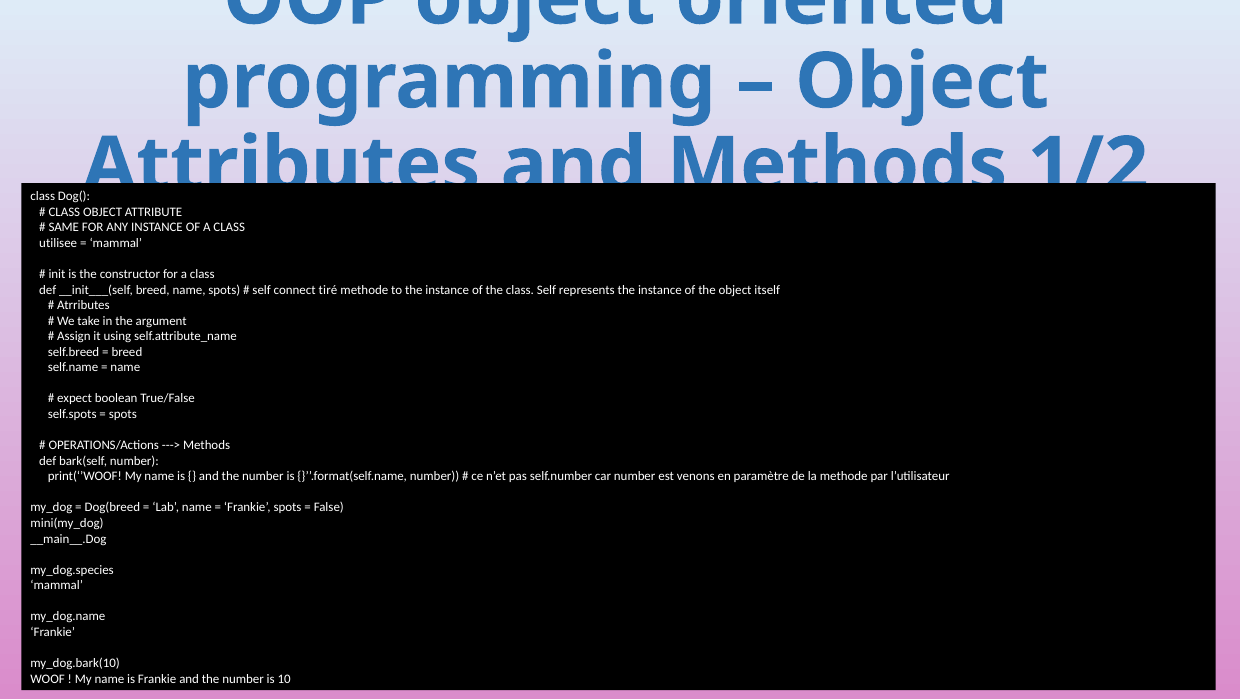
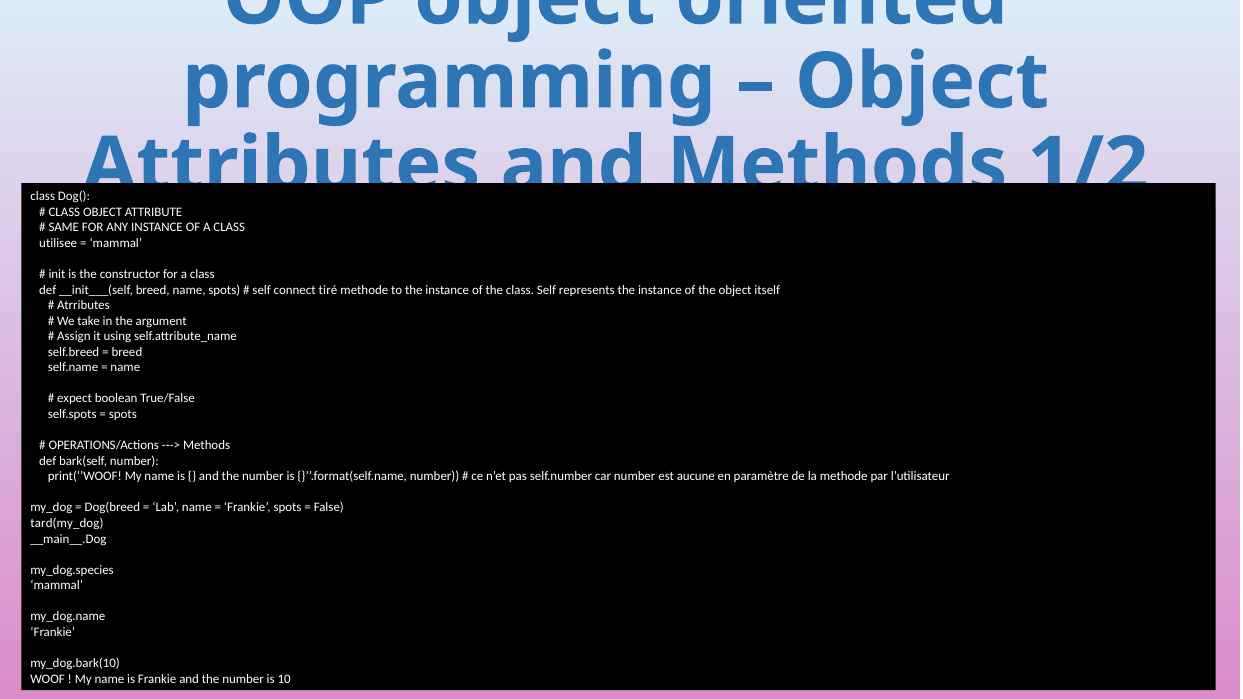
venons: venons -> aucune (696, 477)
mini(my_dog: mini(my_dog -> tard(my_dog (67, 523)
